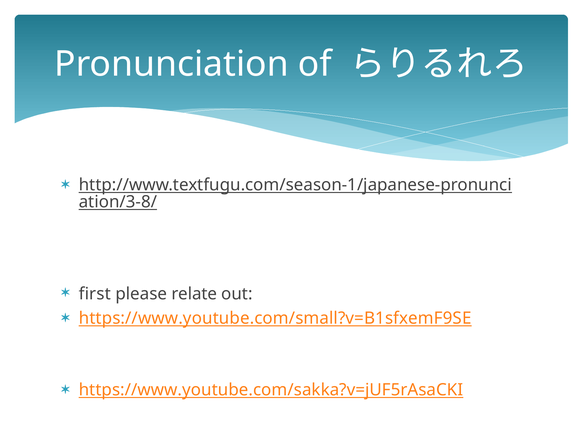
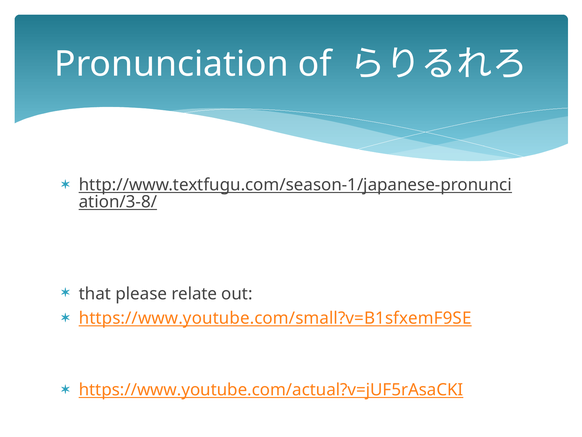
first: first -> that (95, 294)
https://www.youtube.com/sakka?v=jUF5rAsaCKI: https://www.youtube.com/sakka?v=jUF5rAsaCKI -> https://www.youtube.com/actual?v=jUF5rAsaCKI (271, 389)
